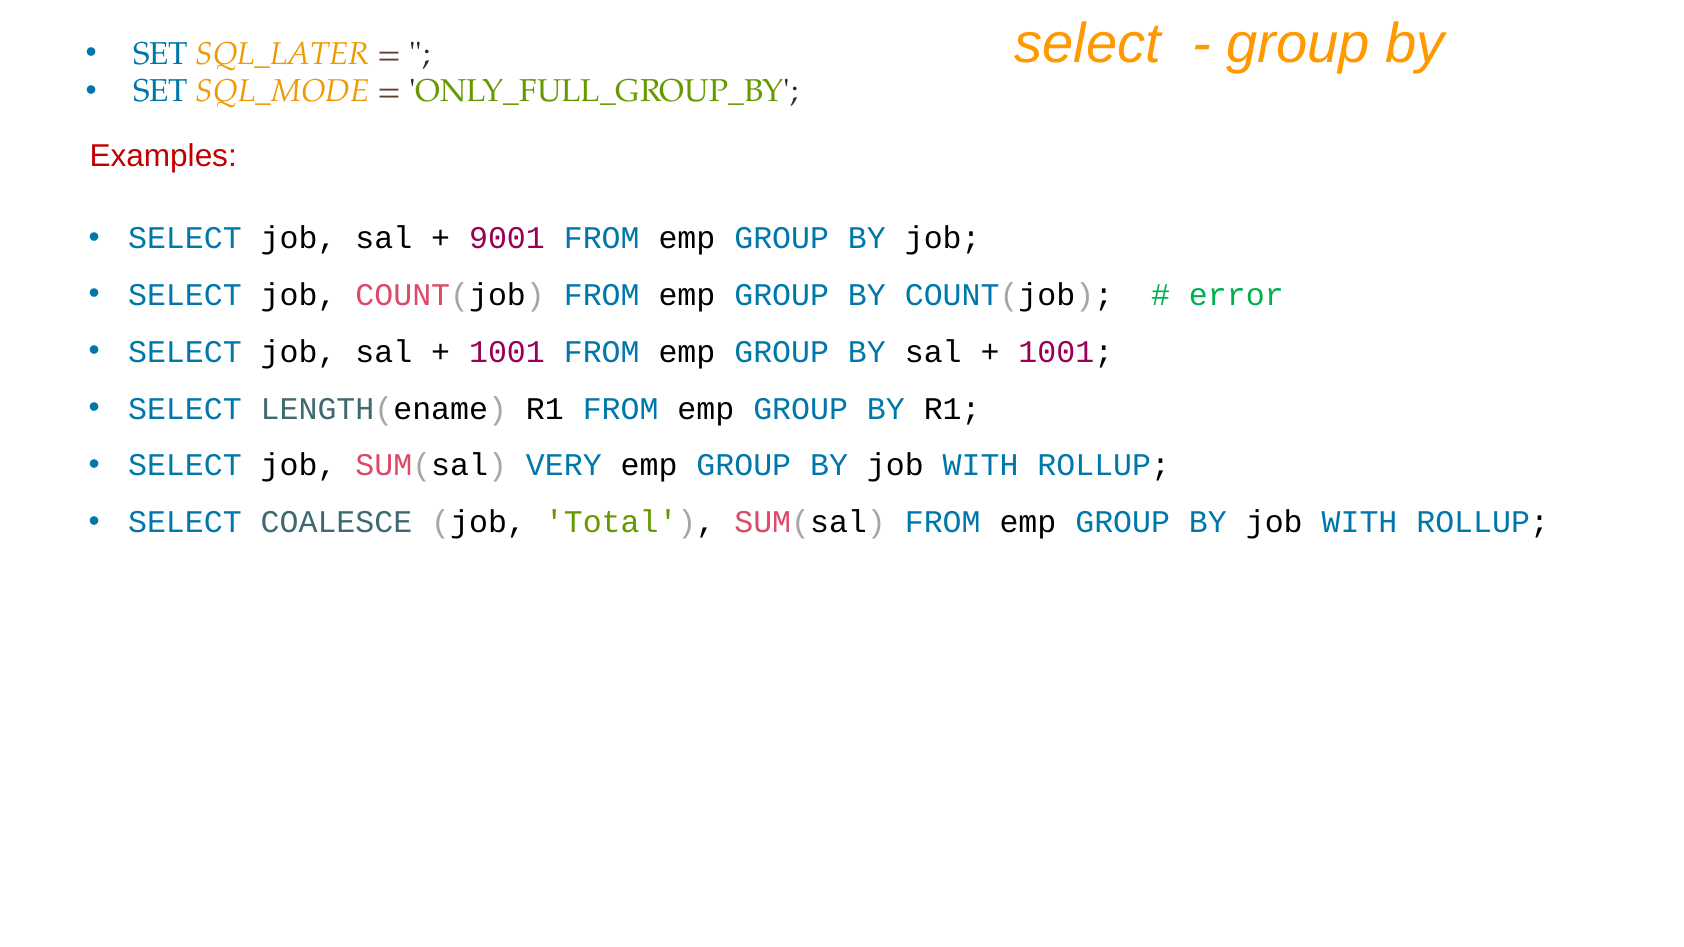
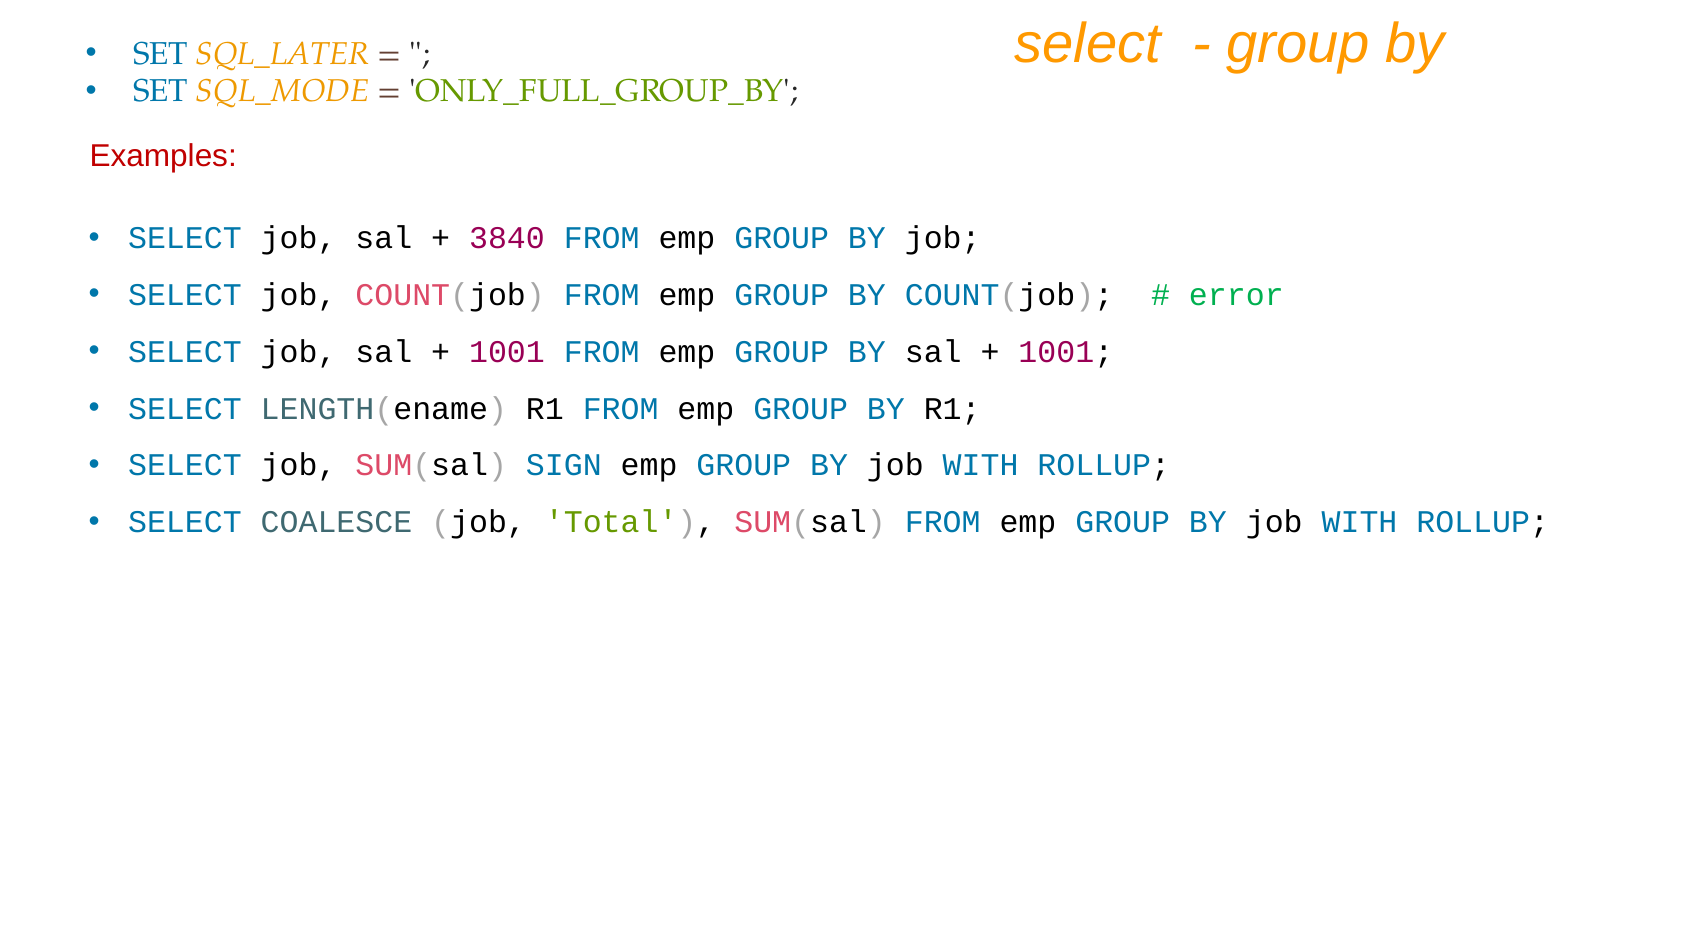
9001: 9001 -> 3840 (507, 238)
VERY: VERY -> SIGN (564, 466)
